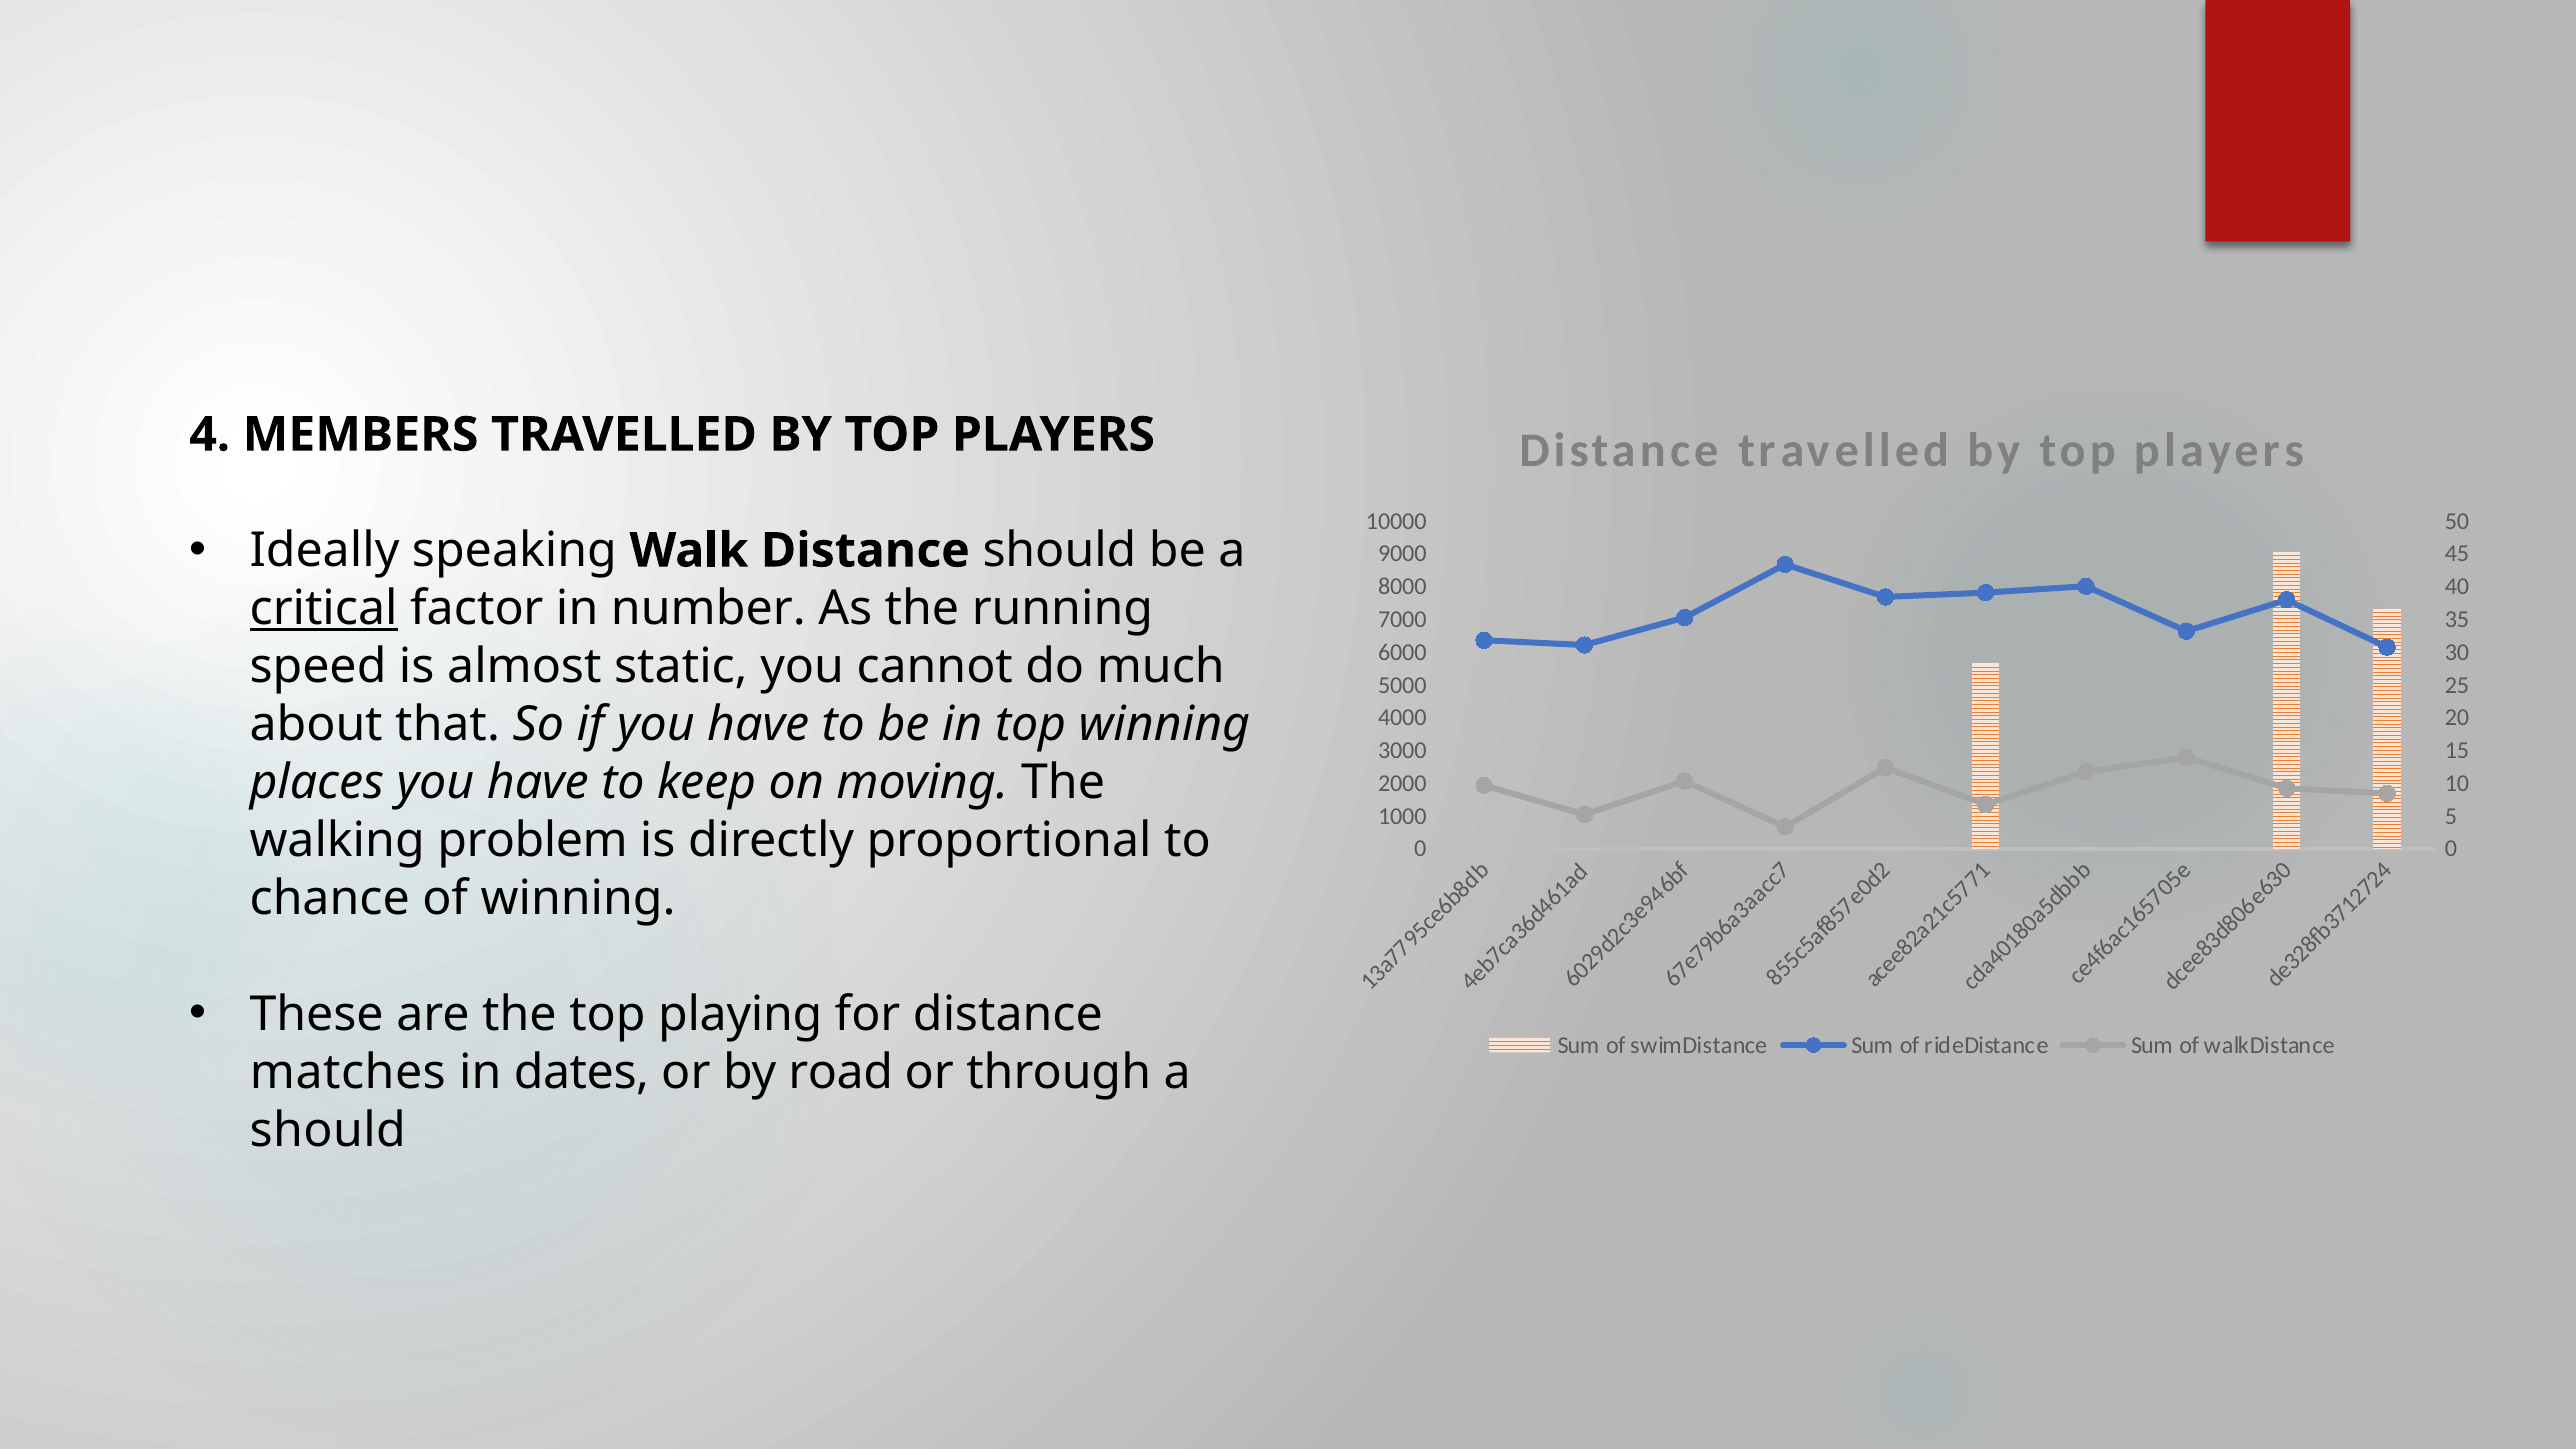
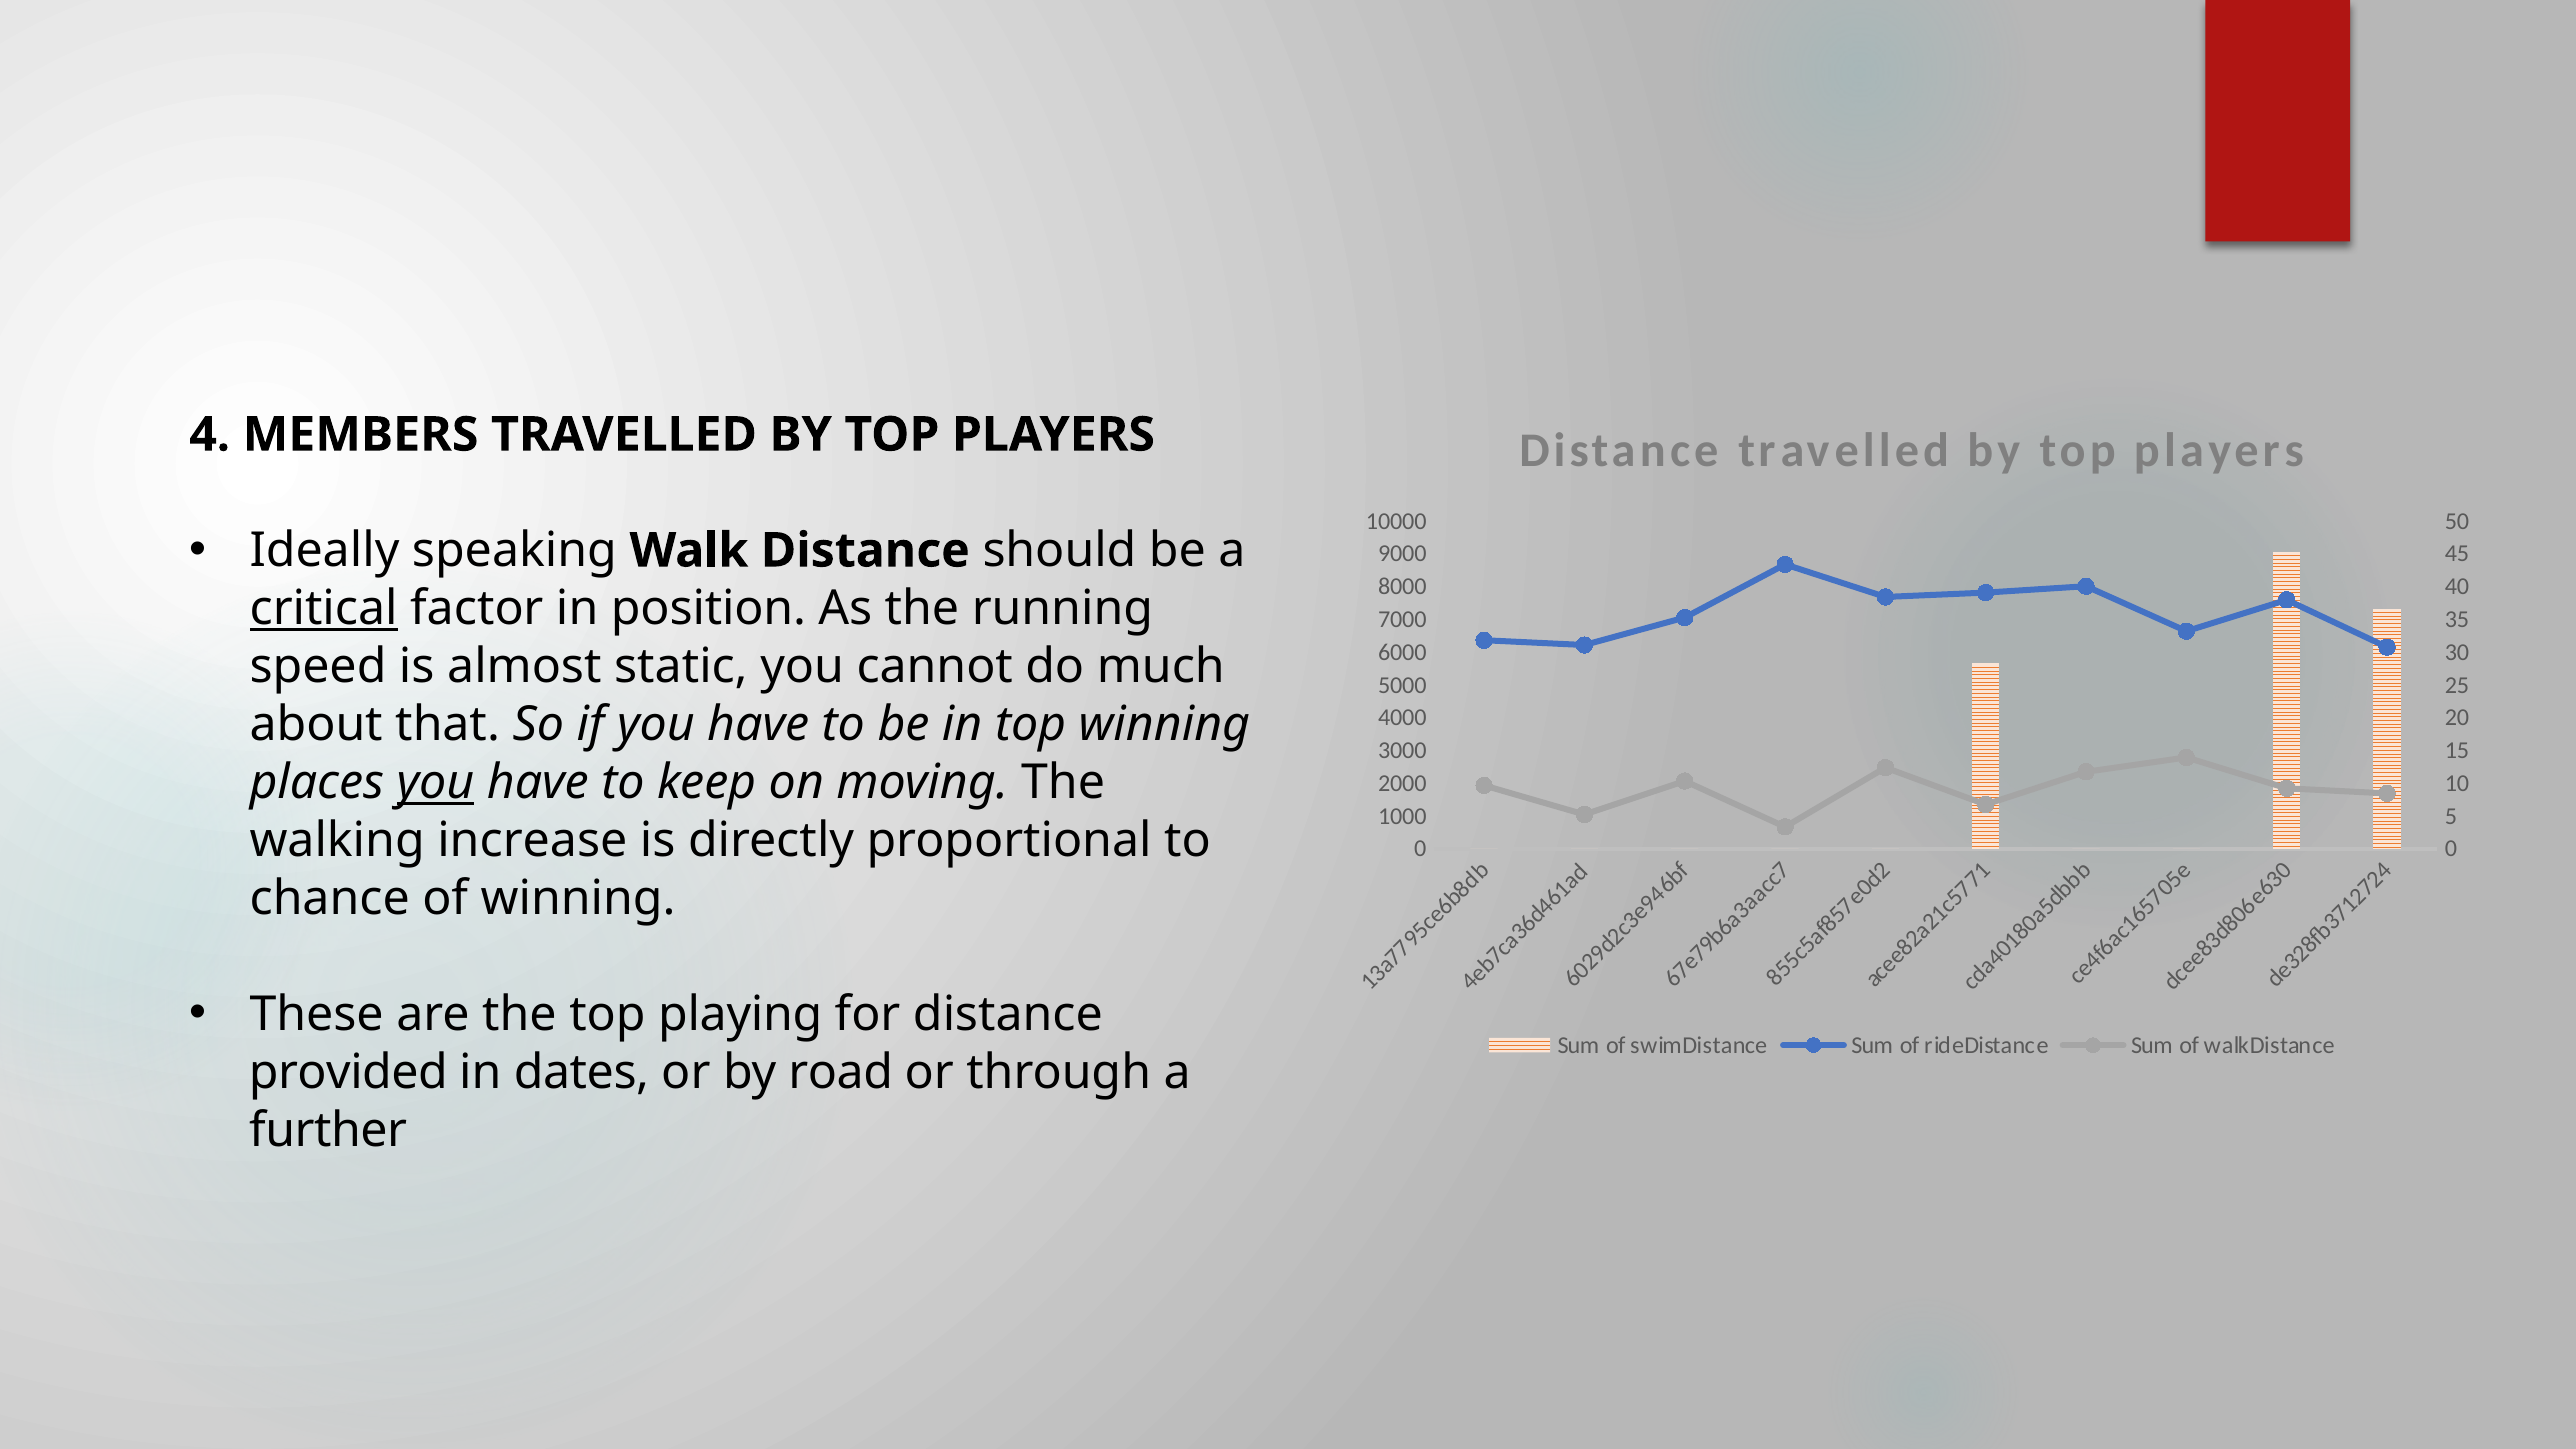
number: number -> position (708, 609)
you underline: none -> present (436, 782)
problem: problem -> increase (532, 840)
matches: matches -> provided (348, 1072)
should: should -> further (328, 1130)
